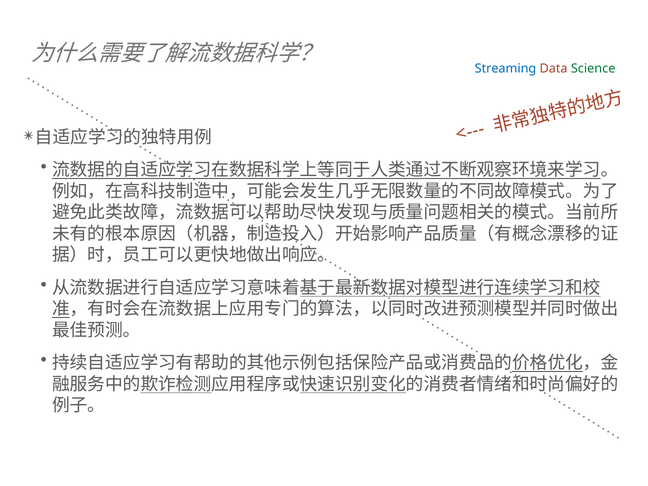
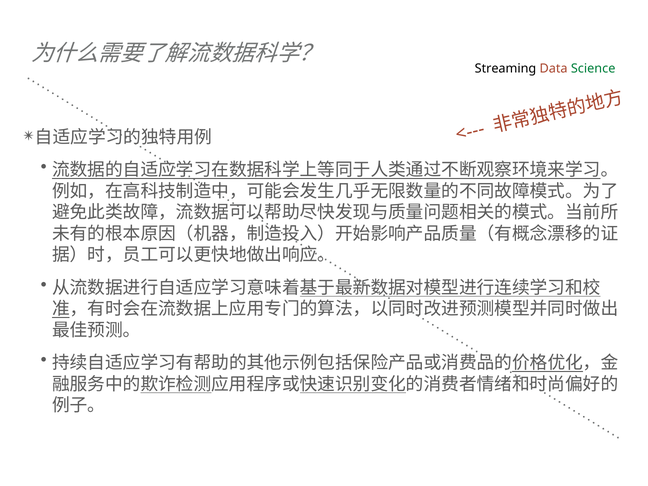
Streaming colour: blue -> black (505, 69)
